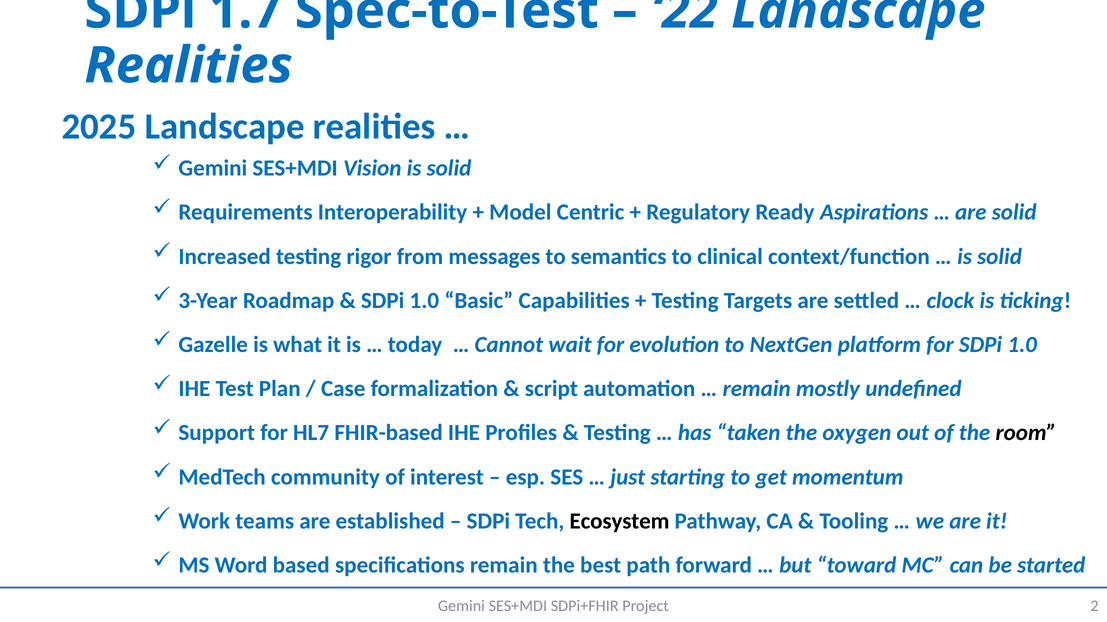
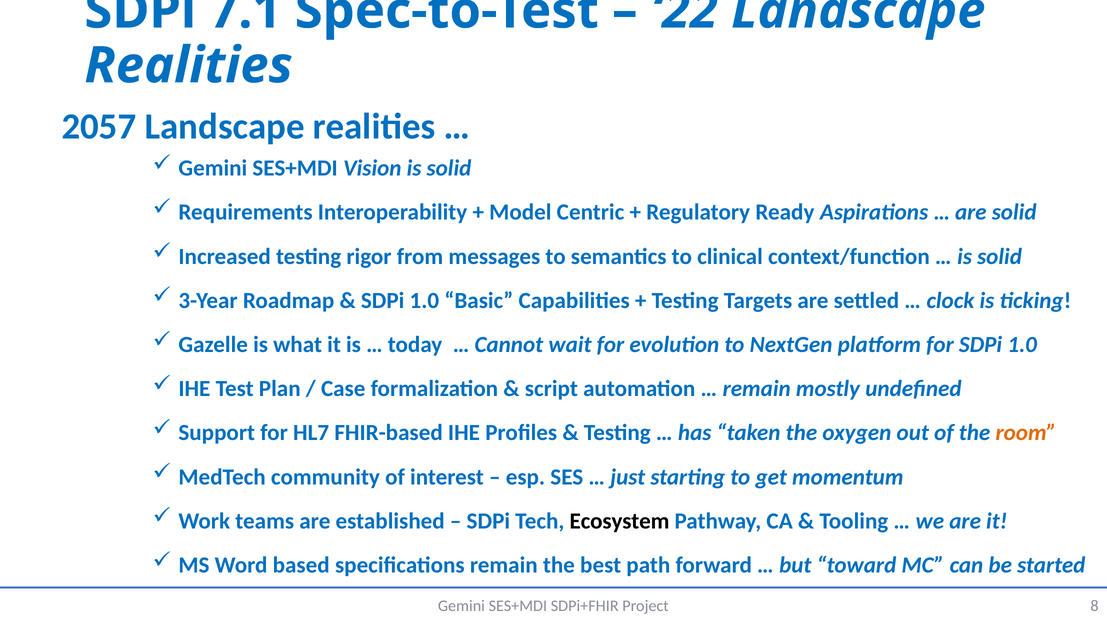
1.7: 1.7 -> 7.1 (245, 11)
2025: 2025 -> 2057 (99, 127)
room colour: black -> orange (1026, 433)
2: 2 -> 8 (1095, 607)
